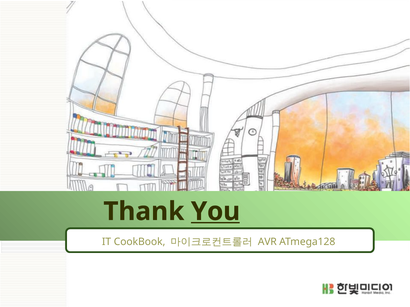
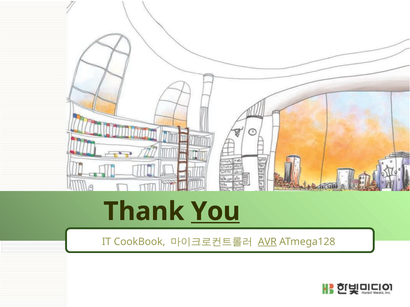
AVR underline: none -> present (267, 242)
